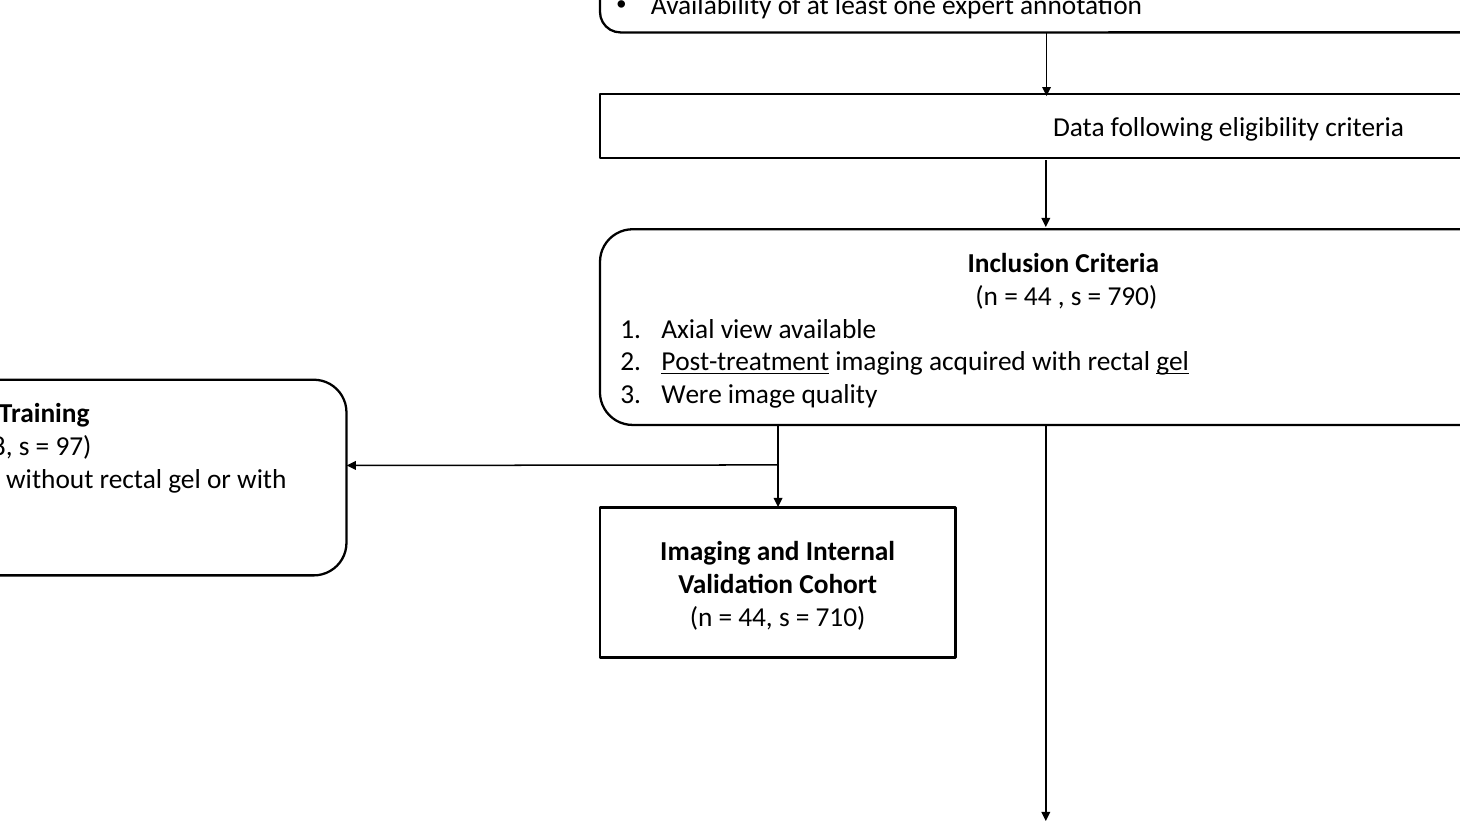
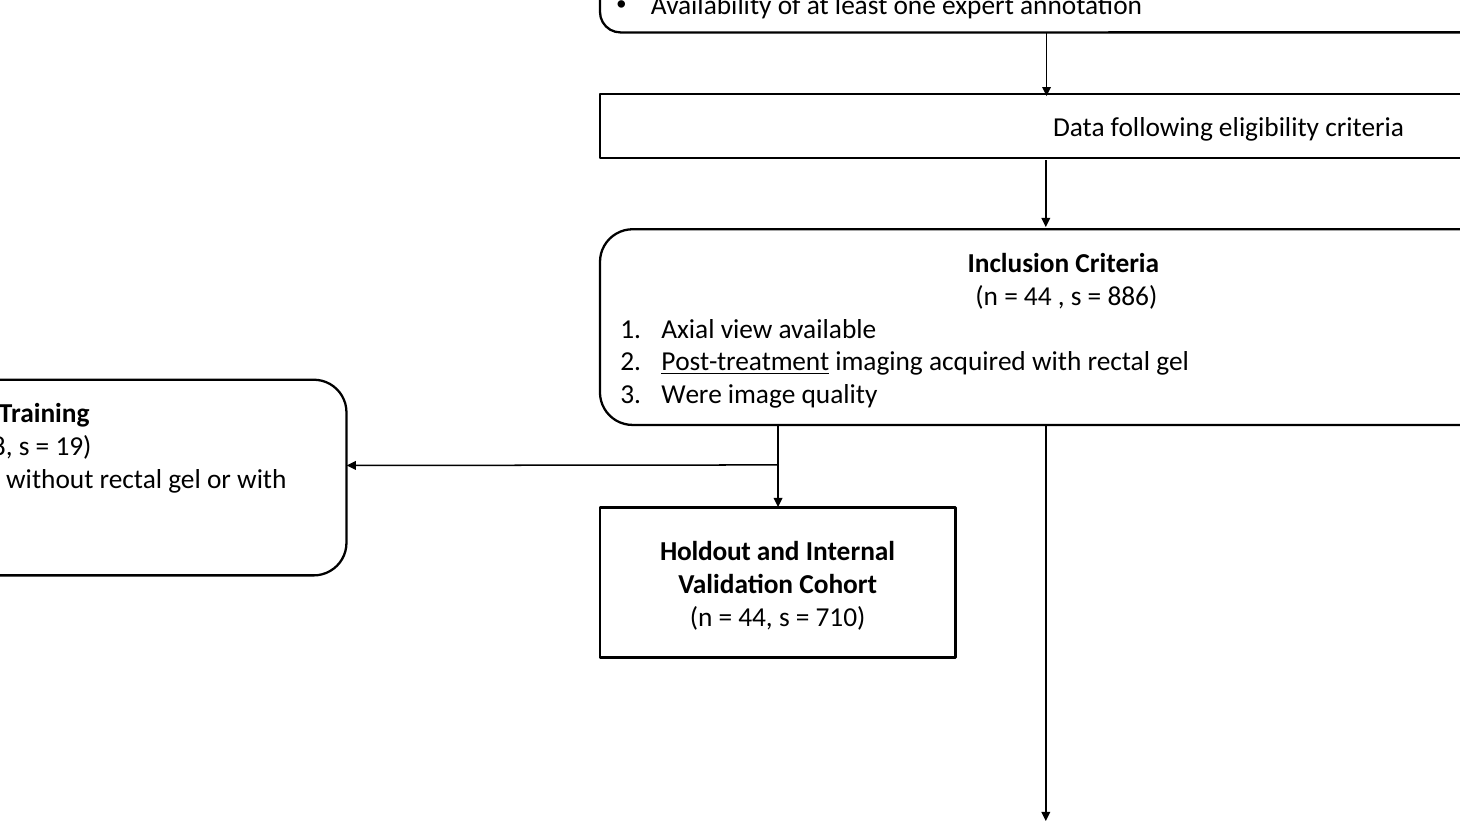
790: 790 -> 886 (1132, 296)
gel underline: present -> none (1173, 362)
97: 97 -> 19 (74, 447)
Imaging: Imaging -> Holdout (706, 552)
